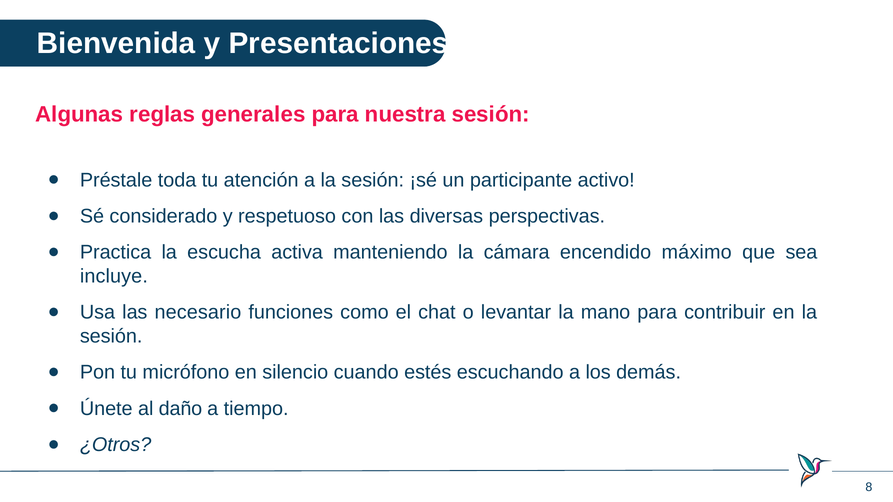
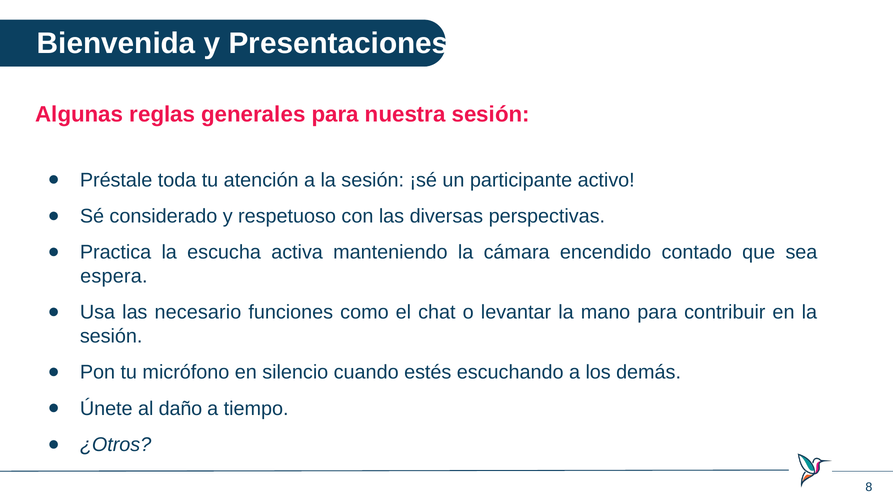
máximo: máximo -> contado (697, 253)
incluye: incluye -> espera (114, 276)
